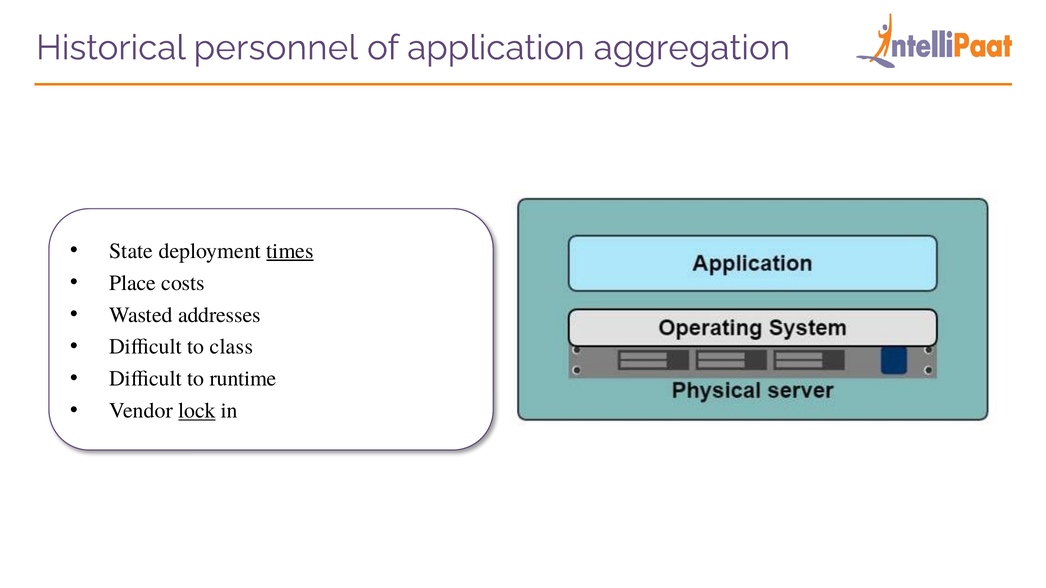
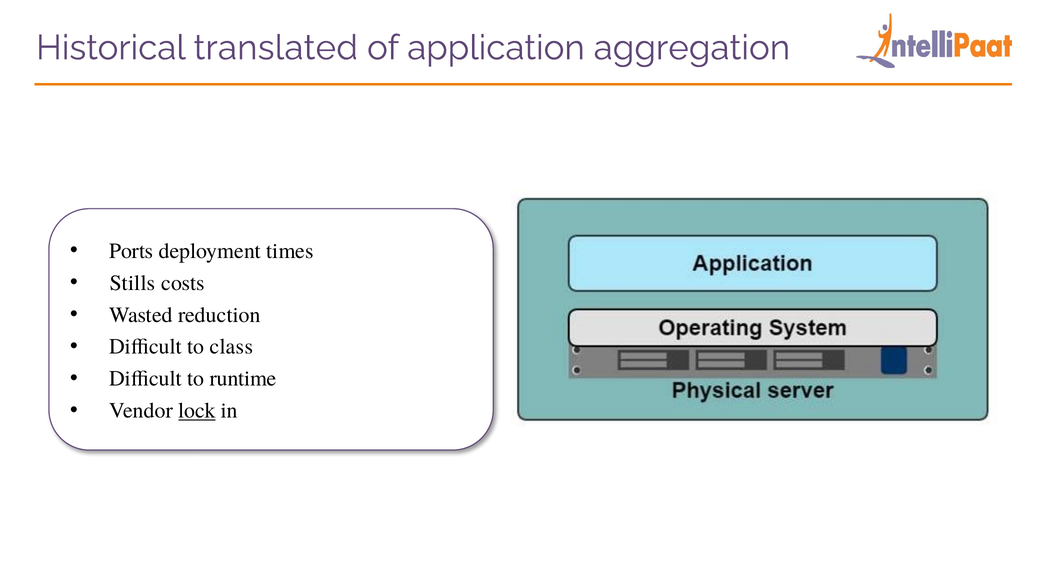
personnel: personnel -> translated (276, 48)
State: State -> Ports (131, 251)
times underline: present -> none (290, 251)
Place: Place -> Stills (133, 283)
addresses: addresses -> reduction (219, 315)
